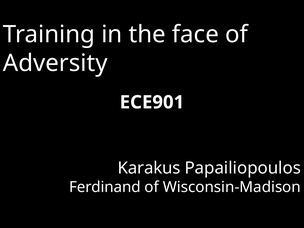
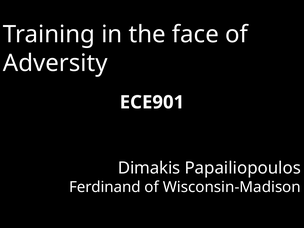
Karakus: Karakus -> Dimakis (149, 168)
